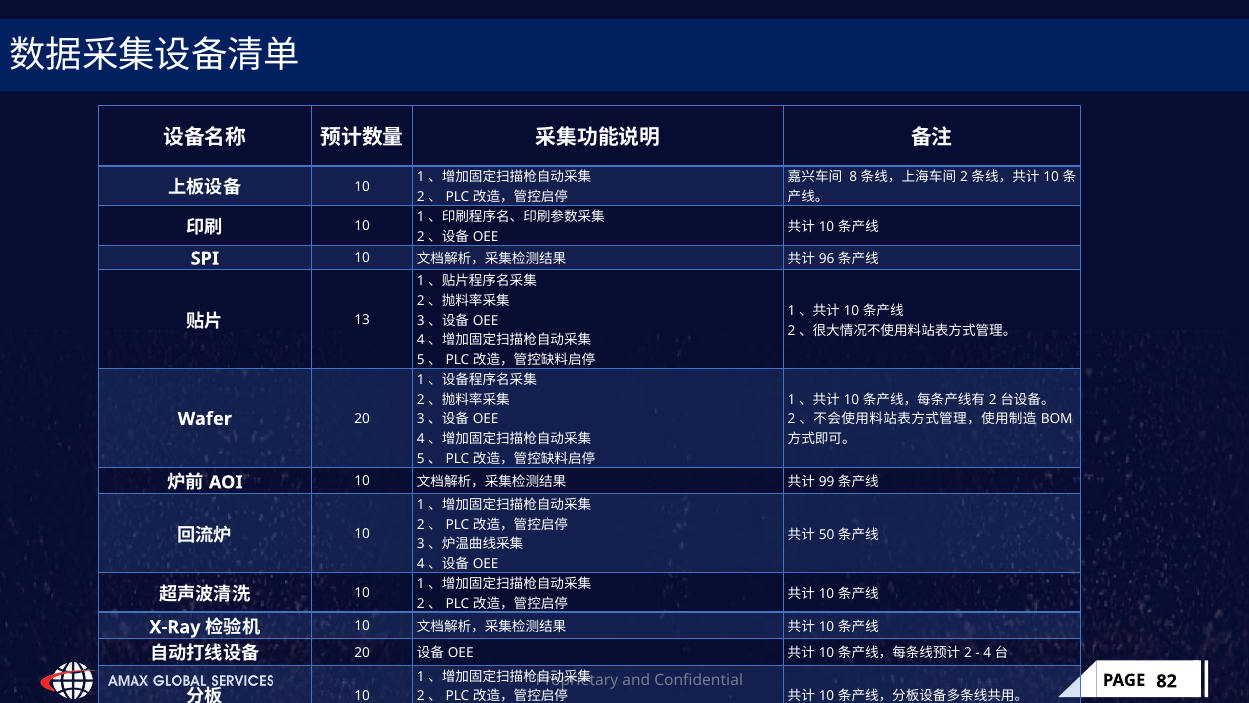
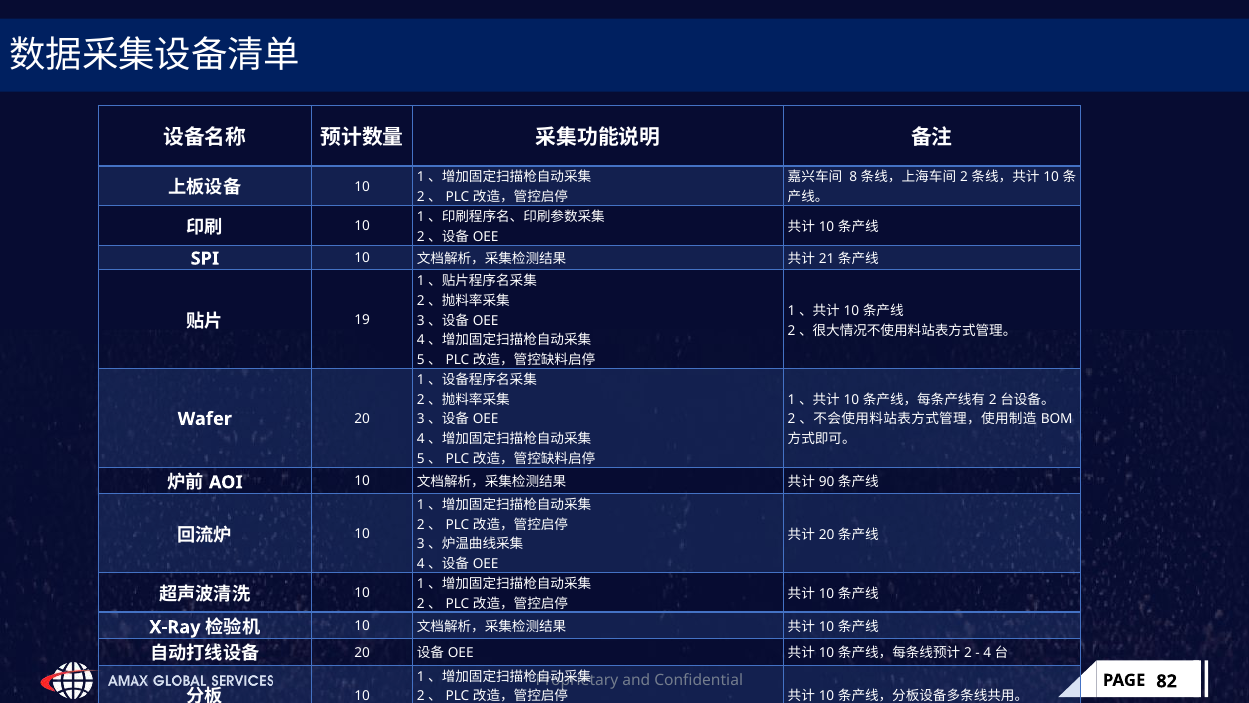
96: 96 -> 21 (827, 259)
13: 13 -> 19 (362, 320)
99: 99 -> 90 (827, 481)
50: 50 -> 20 (827, 534)
